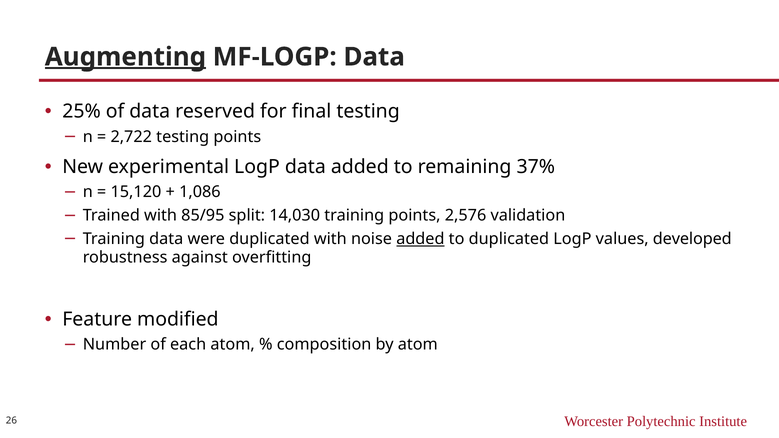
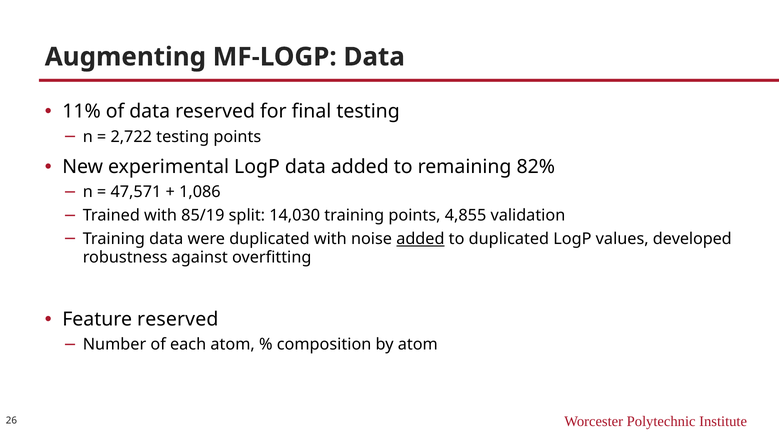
Augmenting underline: present -> none (125, 57)
25%: 25% -> 11% (82, 112)
37%: 37% -> 82% (536, 167)
15,120: 15,120 -> 47,571 (136, 192)
85/95: 85/95 -> 85/19 (203, 216)
2,576: 2,576 -> 4,855 (466, 216)
Feature modified: modified -> reserved (178, 319)
